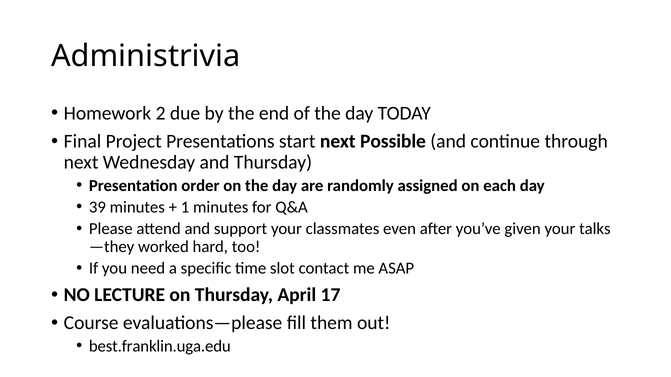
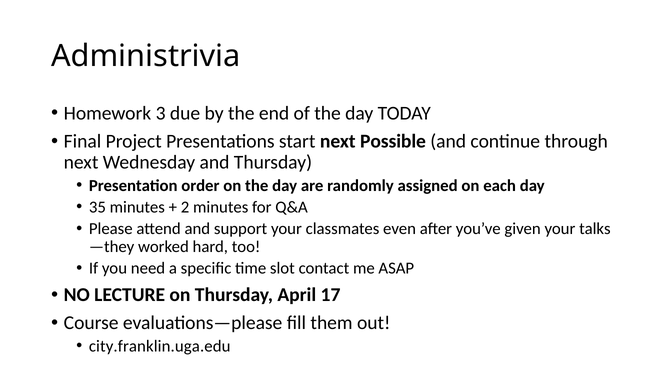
2: 2 -> 3 (161, 113)
39: 39 -> 35 (97, 207)
1: 1 -> 2 (185, 207)
best.franklin.uga.edu: best.franklin.uga.edu -> city.franklin.uga.edu (160, 346)
